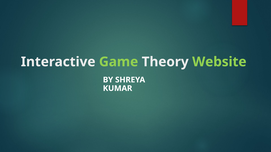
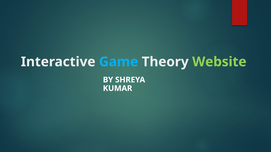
Game colour: light green -> light blue (119, 62)
